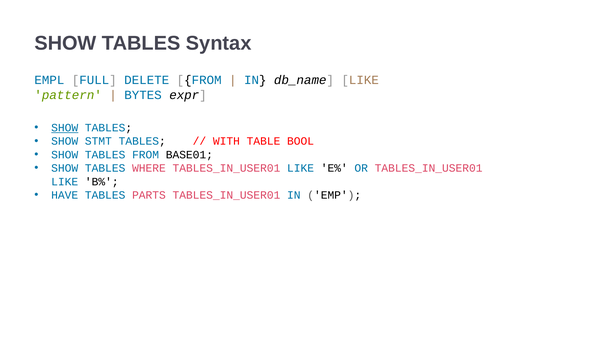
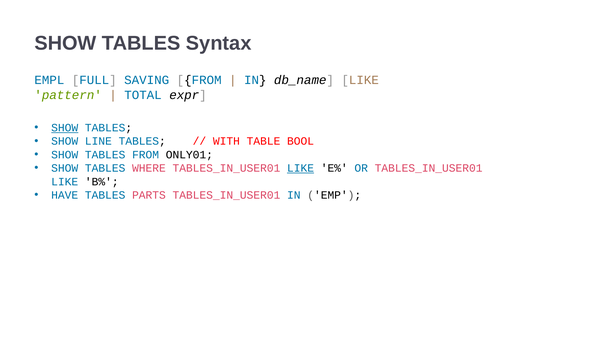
DELETE: DELETE -> SAVING (147, 80)
BYTES: BYTES -> TOTAL (143, 95)
STMT: STMT -> LINE (98, 141)
BASE01: BASE01 -> ONLY01 (189, 155)
LIKE underline: none -> present (301, 168)
